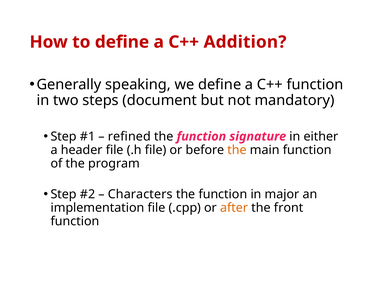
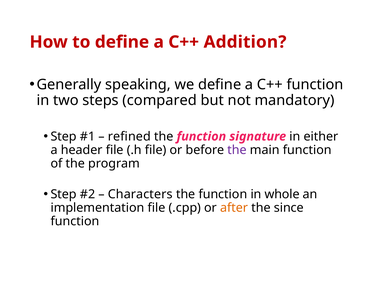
document: document -> compared (160, 100)
the colour: orange -> purple (237, 150)
major: major -> whole (282, 194)
front: front -> since (289, 208)
